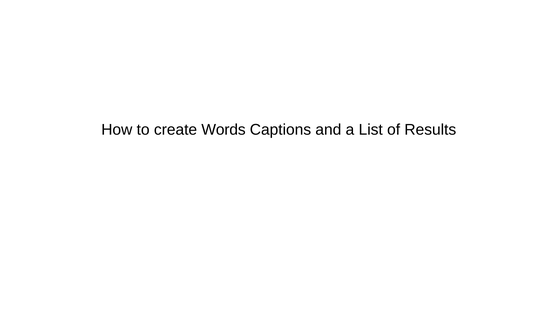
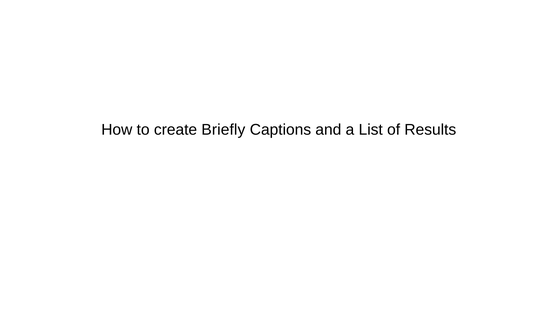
Words: Words -> Briefly (223, 130)
